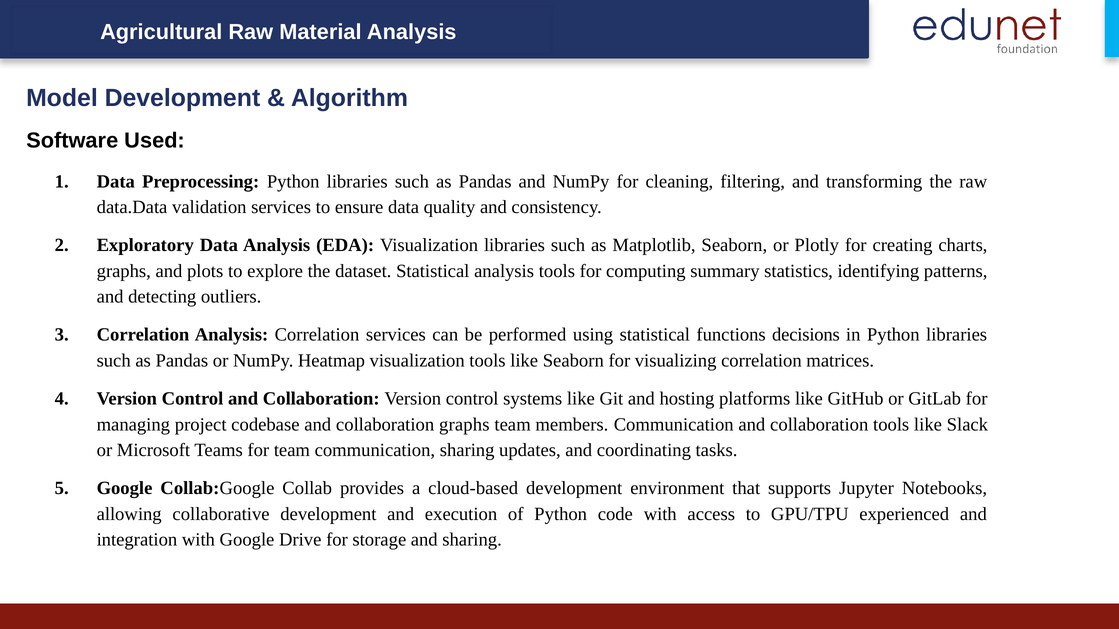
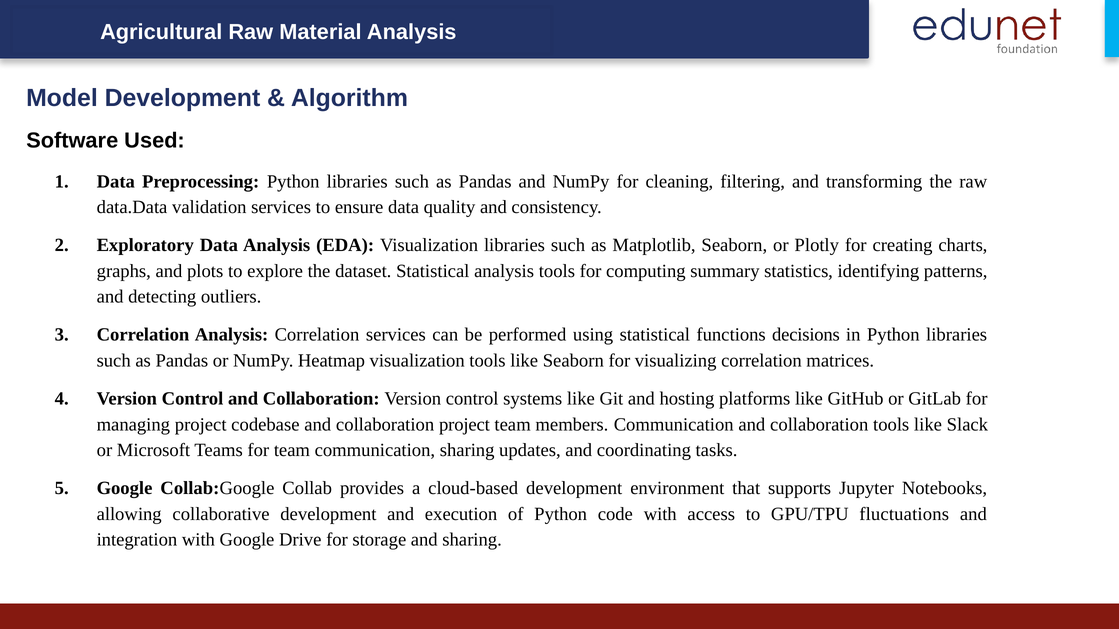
collaboration graphs: graphs -> project (464, 425)
experienced: experienced -> fluctuations (904, 514)
